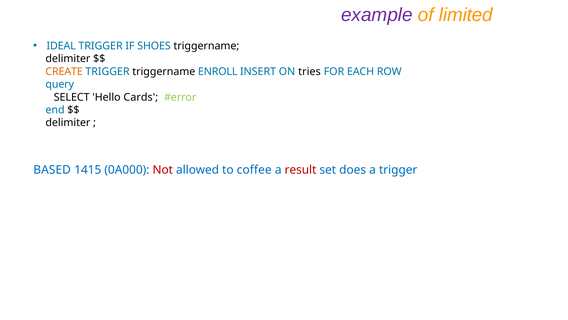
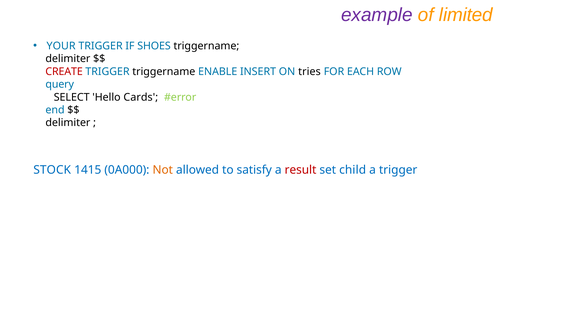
IDEAL: IDEAL -> YOUR (61, 46)
CREATE colour: orange -> red (64, 71)
ENROLL: ENROLL -> ENABLE (218, 71)
BASED: BASED -> STOCK (52, 170)
Not colour: red -> orange (163, 170)
coffee: coffee -> satisfy (254, 170)
does: does -> child (353, 170)
